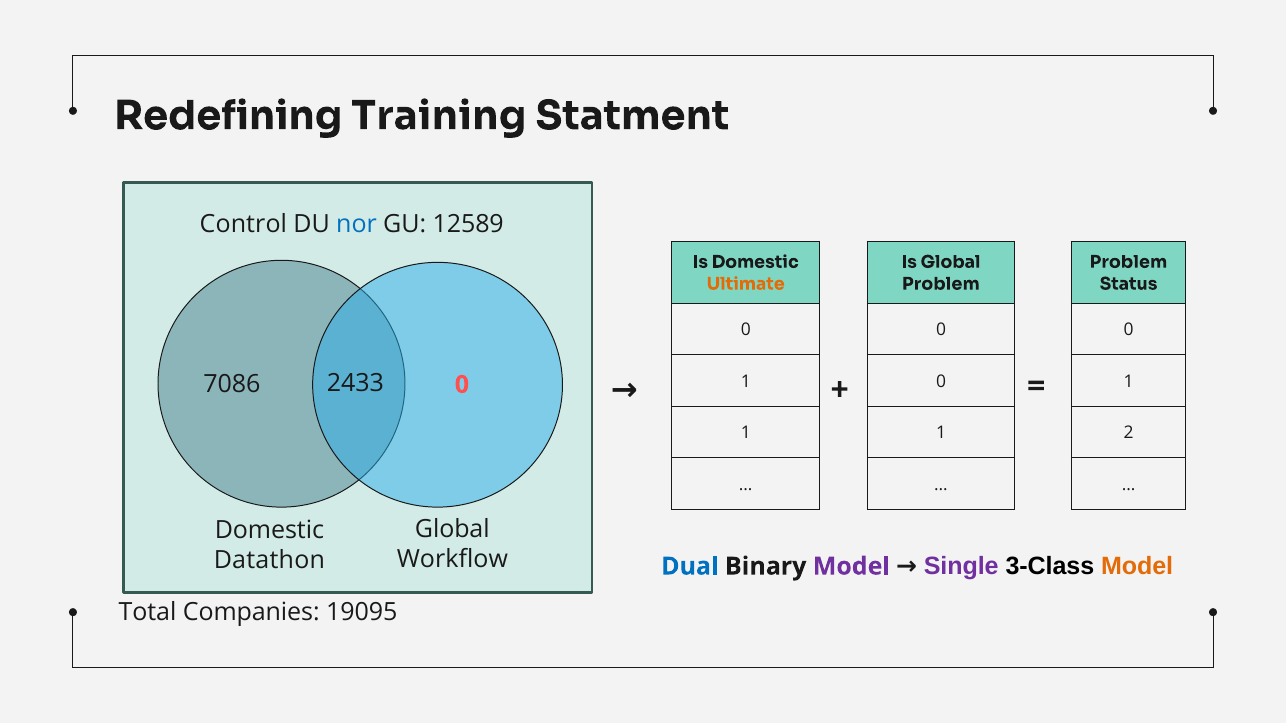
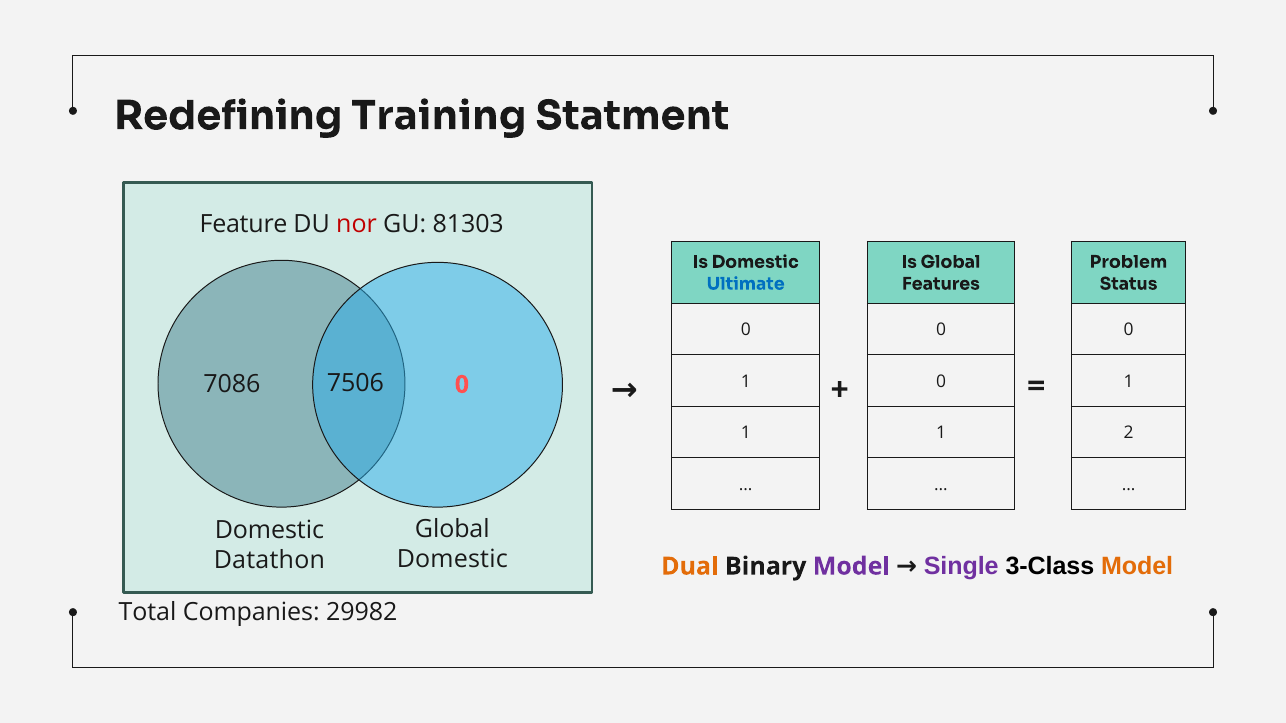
Control: Control -> Feature (244, 224)
nor colour: blue -> red (357, 224)
12589: 12589 -> 81303 (468, 224)
Ultimate colour: orange -> blue (746, 284)
Problem: Problem -> Features (941, 284)
2433: 2433 -> 7506 (355, 384)
Workflow: Workflow -> Domestic (452, 560)
Dual colour: blue -> orange (690, 567)
19095: 19095 -> 29982 (362, 612)
